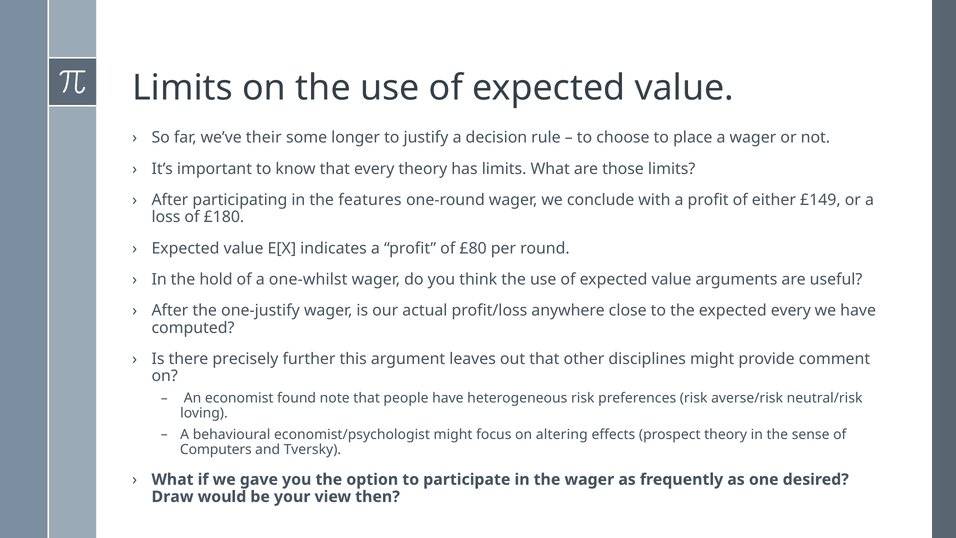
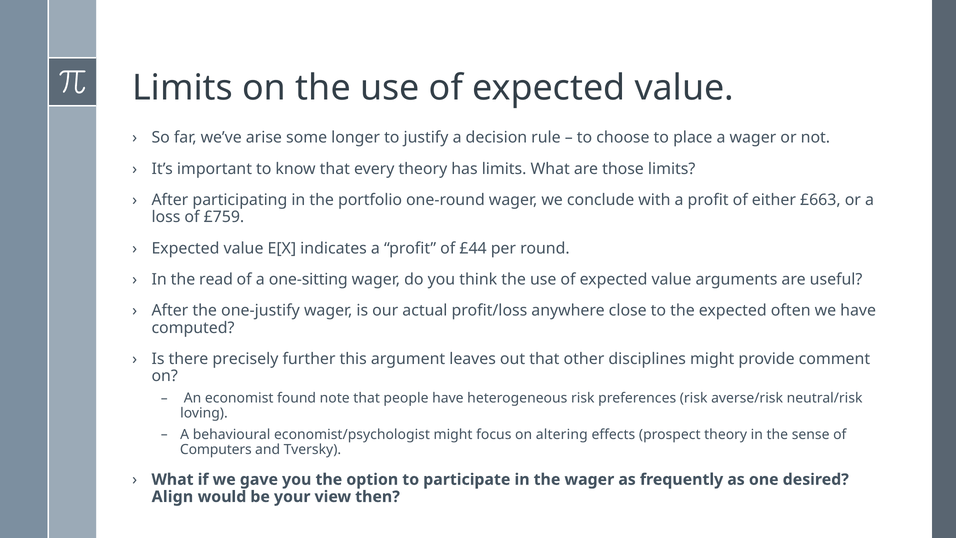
their: their -> arise (264, 138)
features: features -> portfolio (370, 200)
£149: £149 -> £663 (820, 200)
£180: £180 -> £759 (224, 217)
£80: £80 -> £44 (473, 248)
hold: hold -> read (216, 279)
one-whilst: one-whilst -> one-sitting (308, 279)
expected every: every -> often (791, 311)
Draw: Draw -> Align (172, 497)
